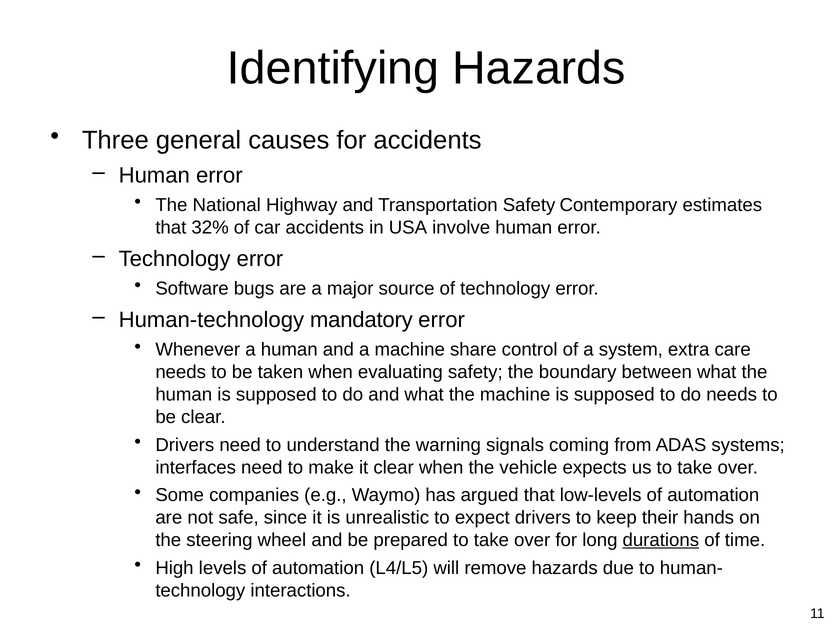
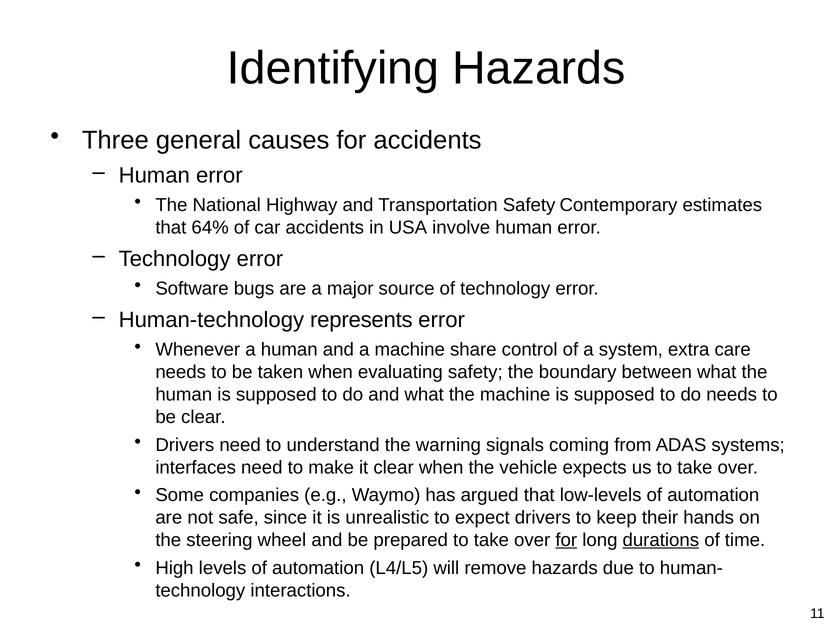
32%: 32% -> 64% (210, 228)
mandatory: mandatory -> represents (361, 320)
for underline: none -> present (566, 540)
